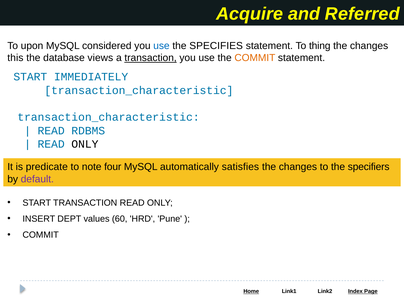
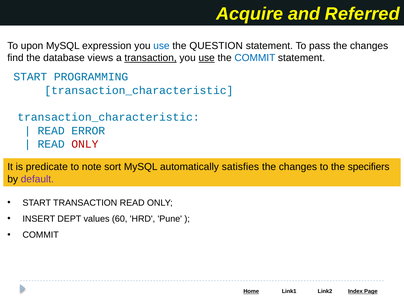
considered: considered -> expression (107, 46)
SPECIFIES: SPECIFIES -> QUESTION (216, 46)
thing: thing -> pass (320, 46)
this: this -> find (15, 58)
use underline: none -> present (207, 58)
COMMIT colour: orange -> blue (255, 58)
IMMEDIATELY: IMMEDIATELY -> PROGRAMMING (91, 77)
RDBMS: RDBMS -> ERROR (88, 131)
ONLY colour: black -> red (85, 144)
four: four -> sort (113, 167)
